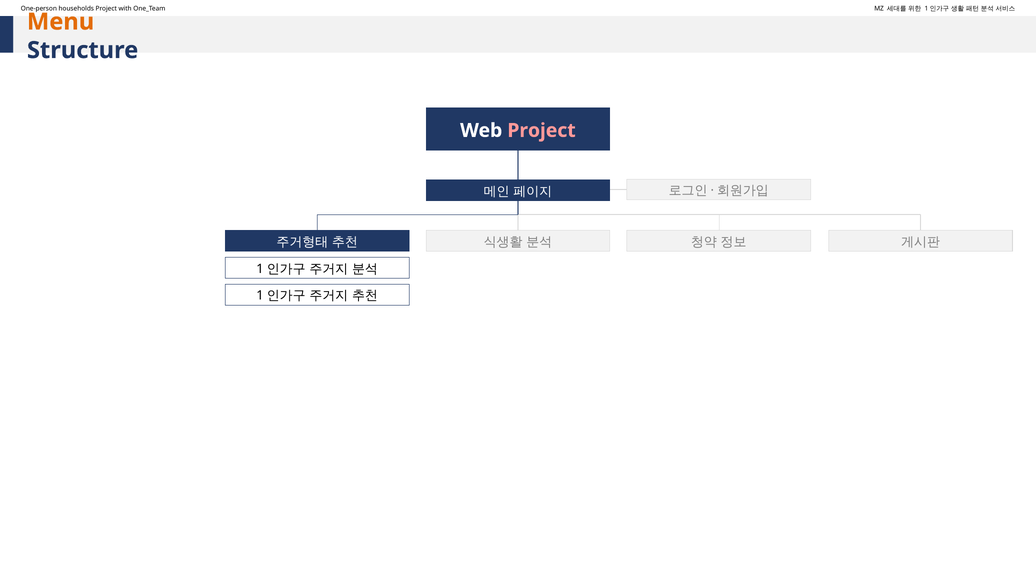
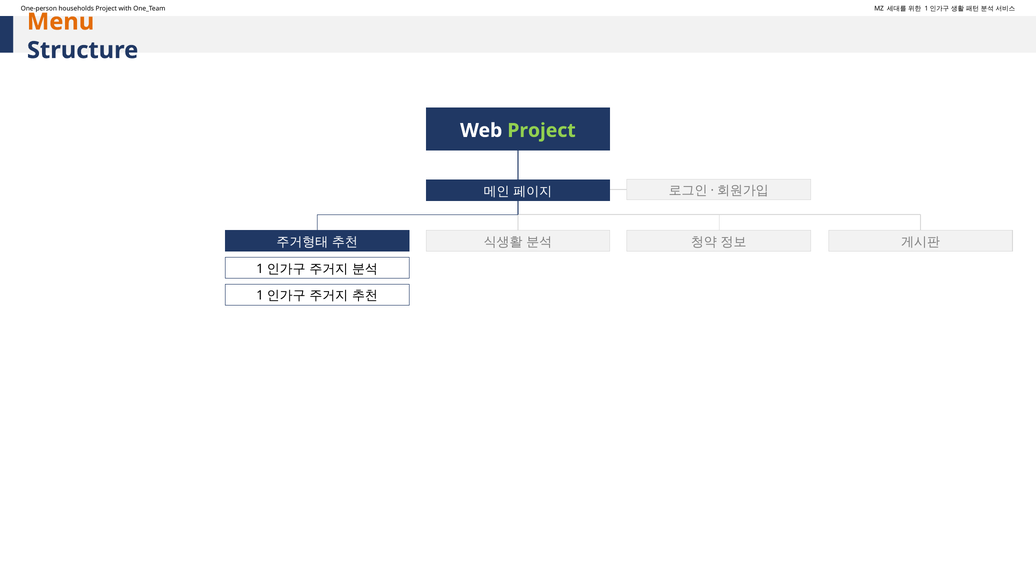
Project colour: pink -> light green (541, 130)
